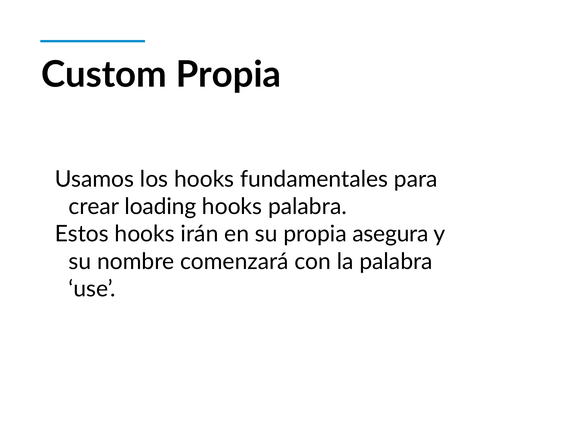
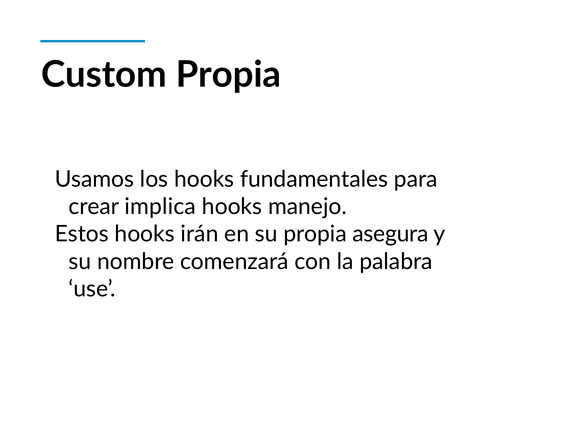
loading: loading -> implica (160, 207)
hooks palabra: palabra -> manejo (307, 207)
